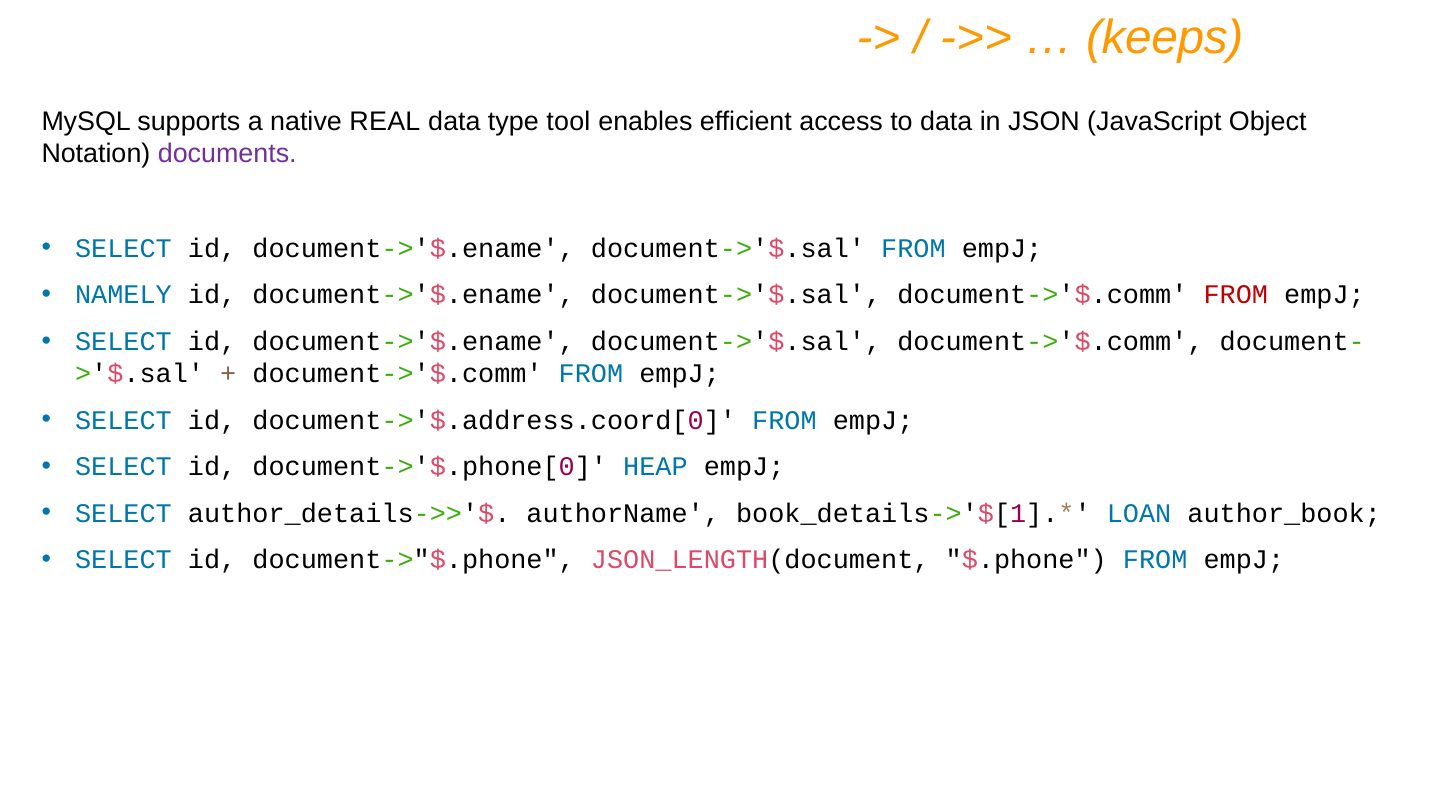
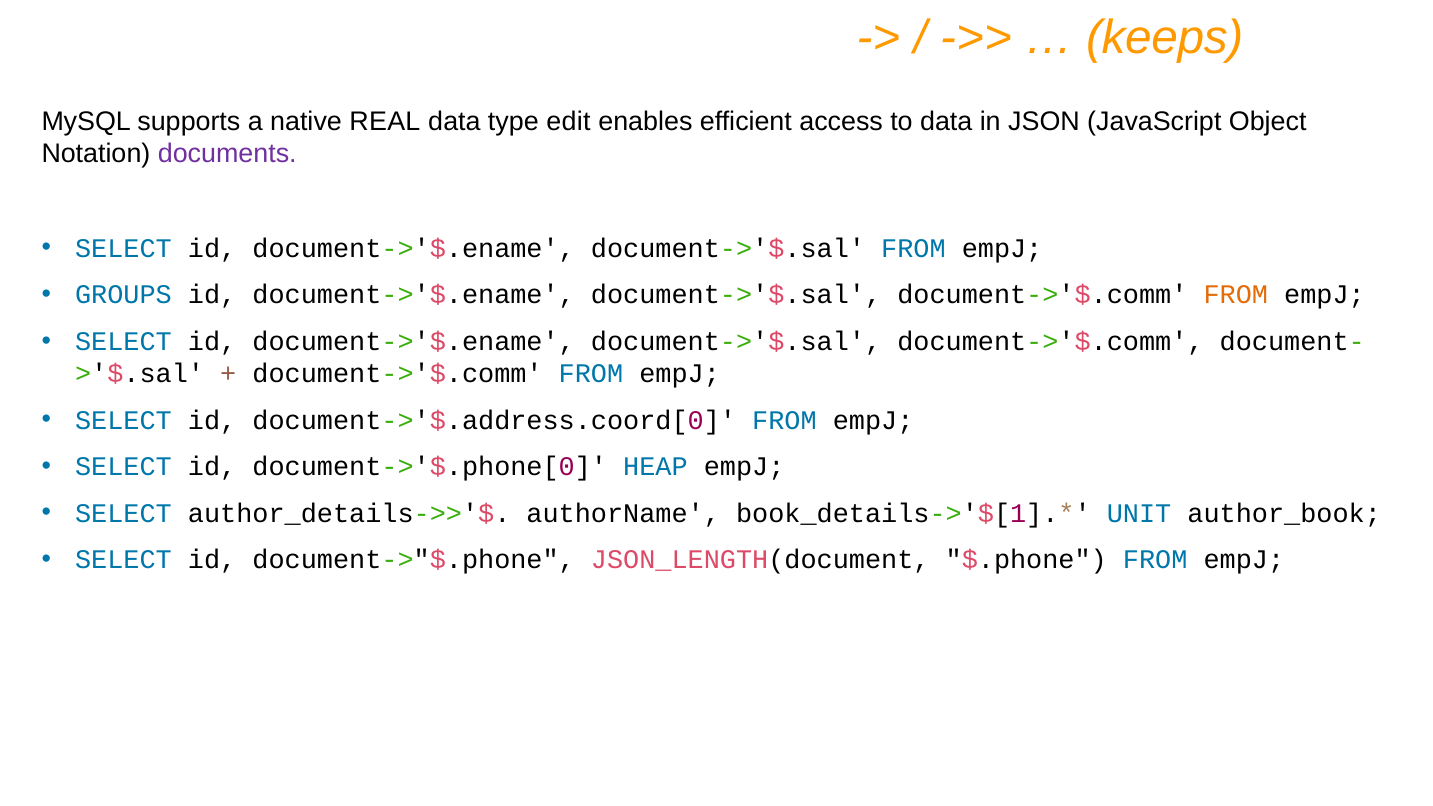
tool: tool -> edit (568, 122)
NAMELY: NAMELY -> GROUPS (123, 295)
FROM colour: red -> orange (1236, 295)
LOAN: LOAN -> UNIT (1139, 514)
